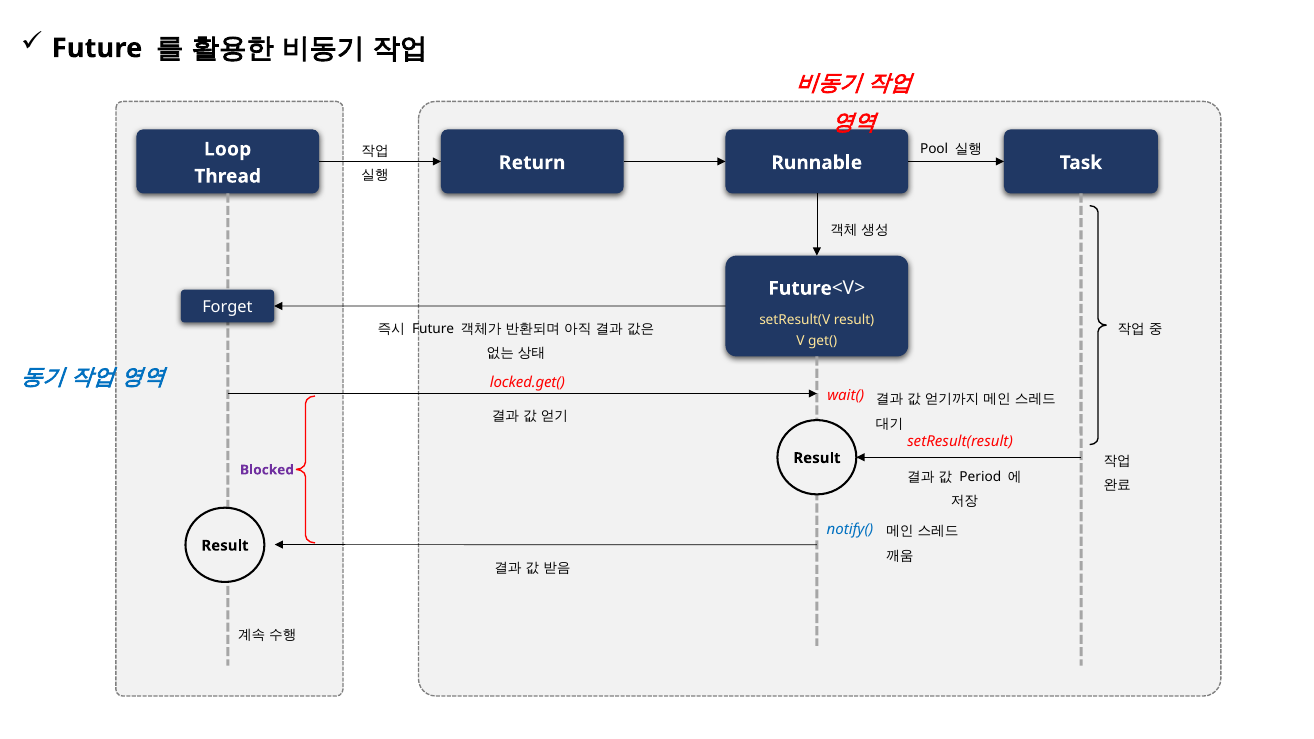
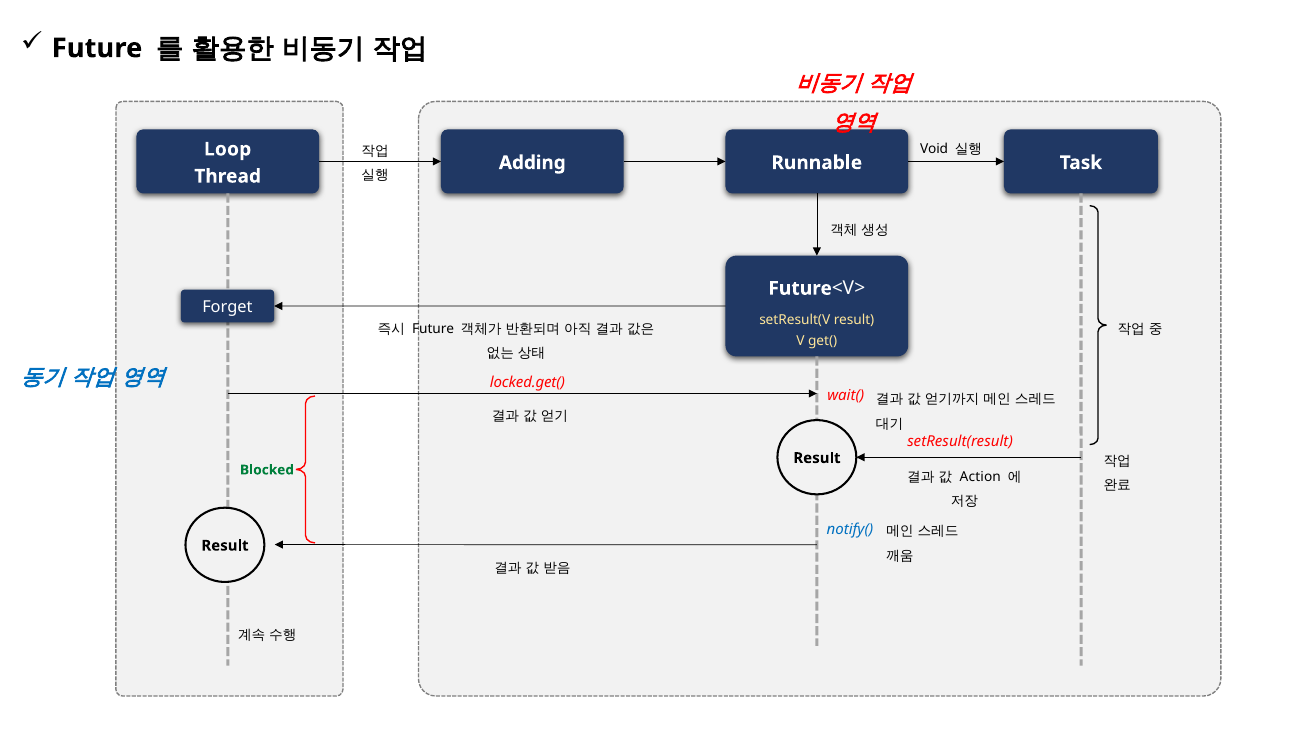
Pool: Pool -> Void (934, 149)
Return: Return -> Adding (532, 163)
Blocked colour: purple -> green (267, 470)
Period: Period -> Action (980, 477)
